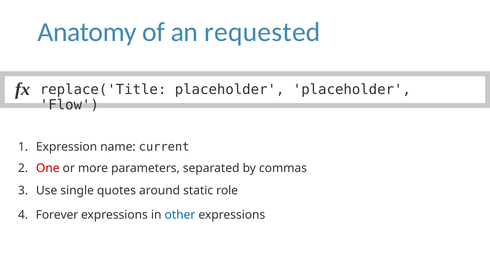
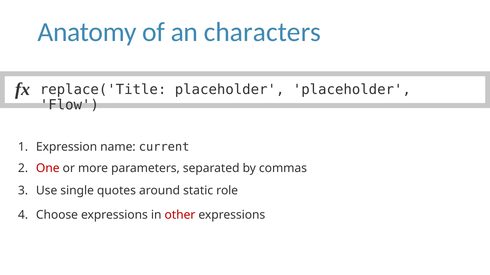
requested: requested -> characters (262, 32)
Forever: Forever -> Choose (57, 215)
other colour: blue -> red (180, 215)
